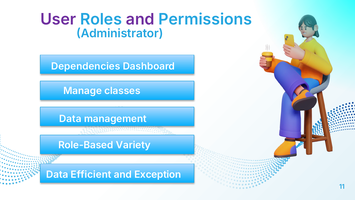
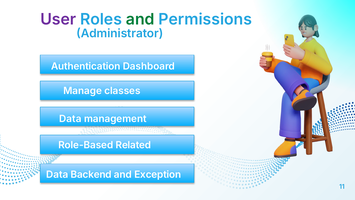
and colour: purple -> green (140, 19)
Dependencies: Dependencies -> Authentication (86, 66)
Variety: Variety -> Related (133, 145)
Efficient: Efficient -> Backend (91, 174)
